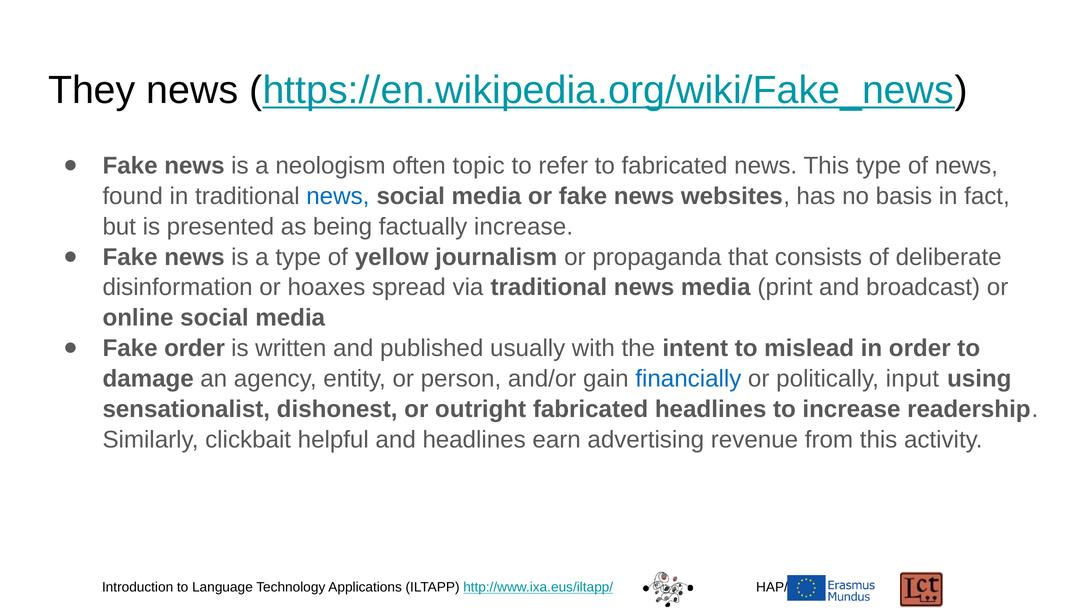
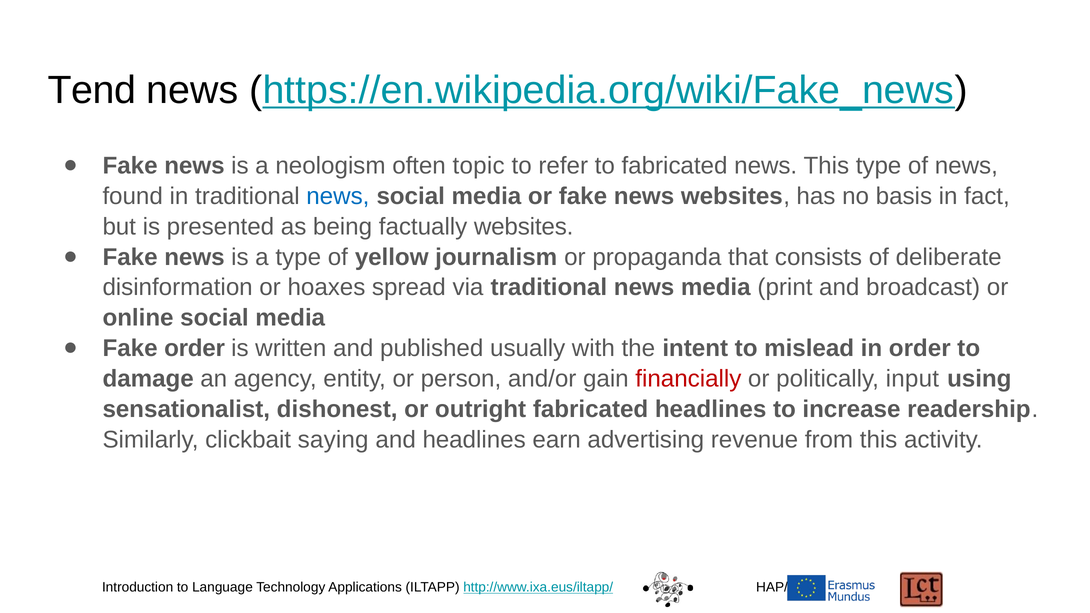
They: They -> Tend (92, 90)
factually increase: increase -> websites (524, 227)
financially colour: blue -> red (688, 379)
helpful: helpful -> saying (333, 440)
